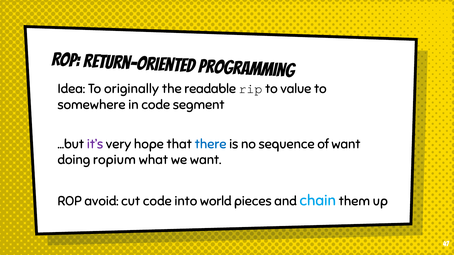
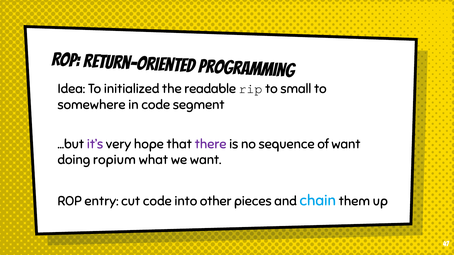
originally: originally -> initialized (132, 89)
value: value -> small (296, 89)
there colour: blue -> purple (211, 144)
avoid: avoid -> entry (101, 201)
world: world -> other (216, 201)
